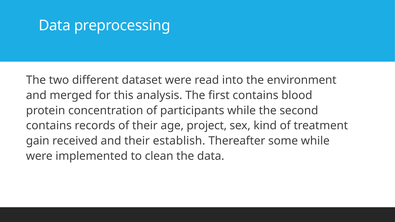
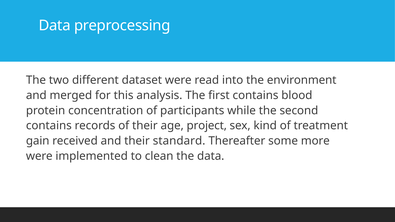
establish: establish -> standard (179, 141)
some while: while -> more (315, 141)
